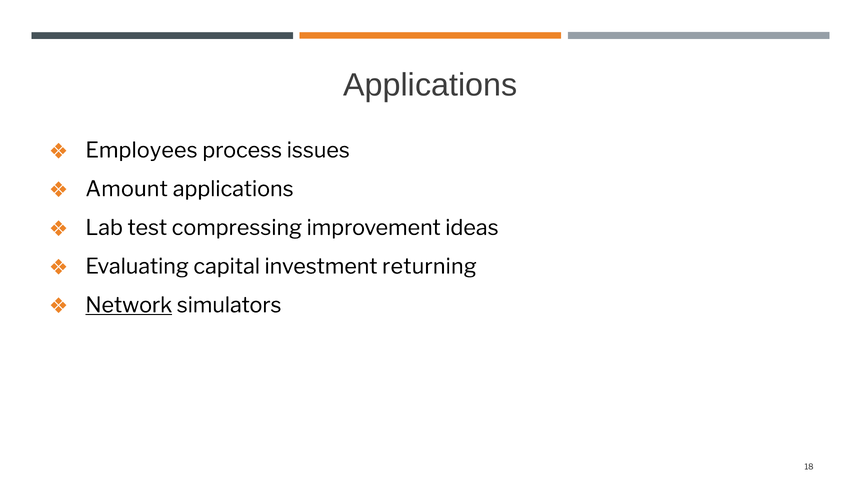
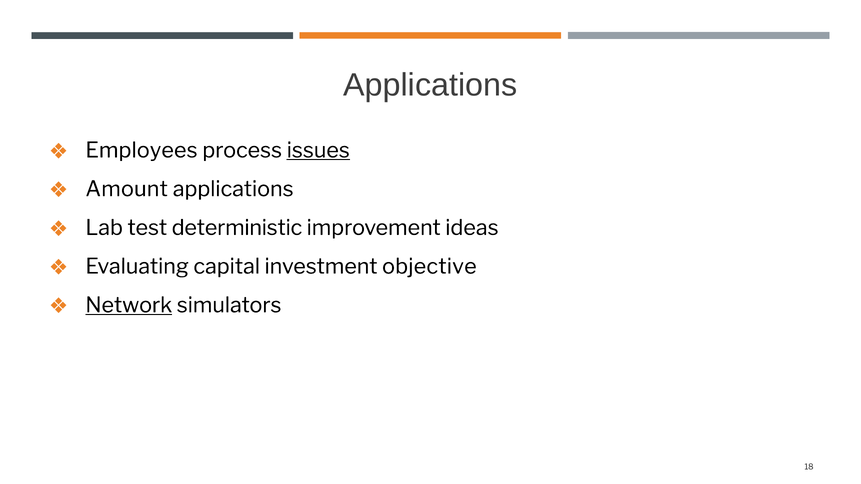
issues underline: none -> present (318, 150)
compressing: compressing -> deterministic (237, 228)
returning: returning -> objective (429, 267)
